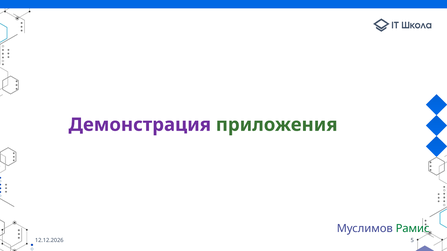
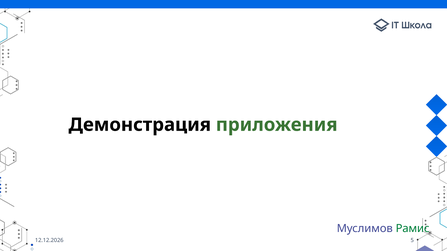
Демонстрация colour: purple -> black (140, 125)
